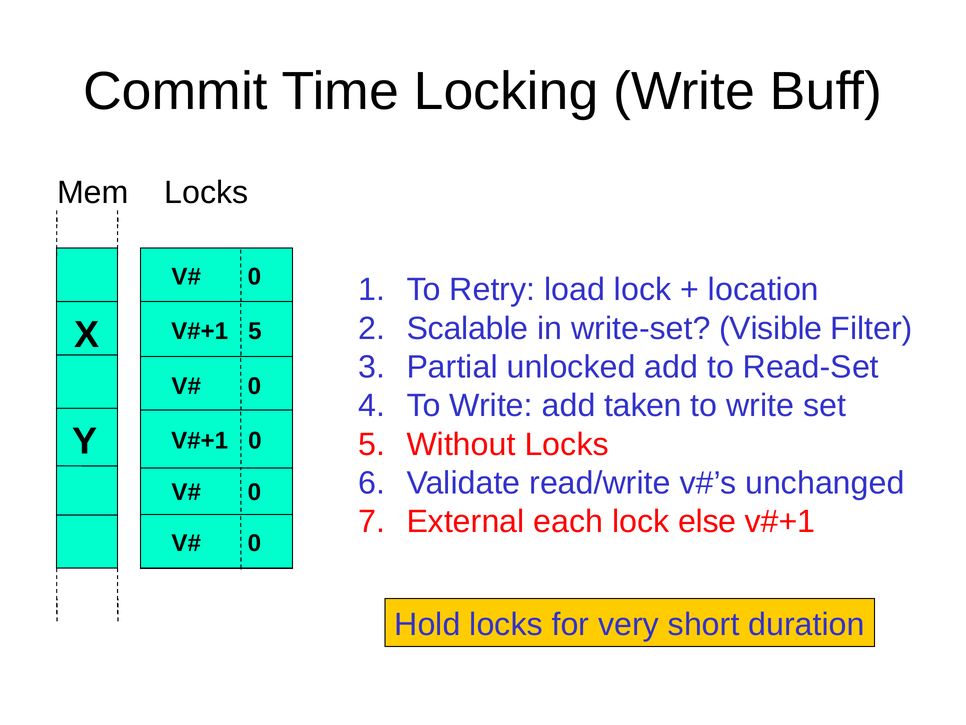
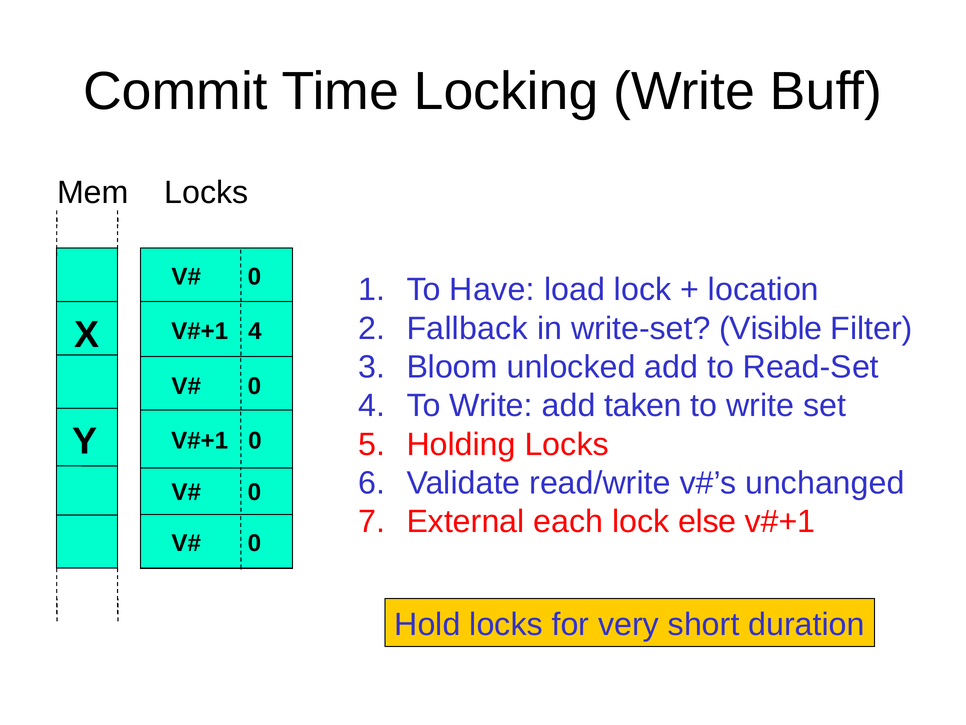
Retry: Retry -> Have (492, 290)
Scalable: Scalable -> Fallback (467, 328)
5: 5 -> 4 (255, 331)
Partial: Partial -> Bloom (452, 367)
Without: Without -> Holding (461, 444)
